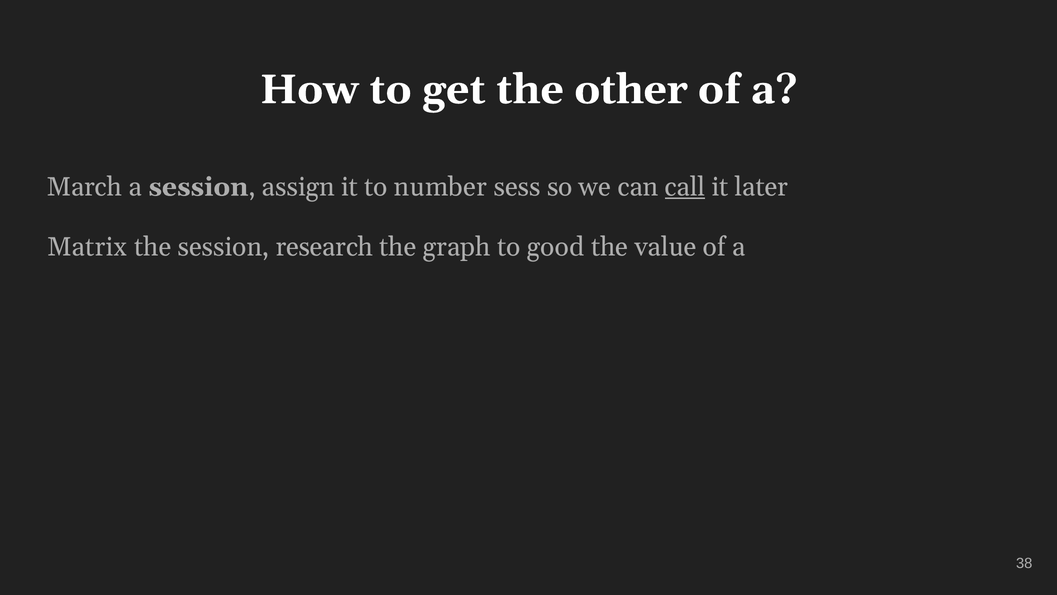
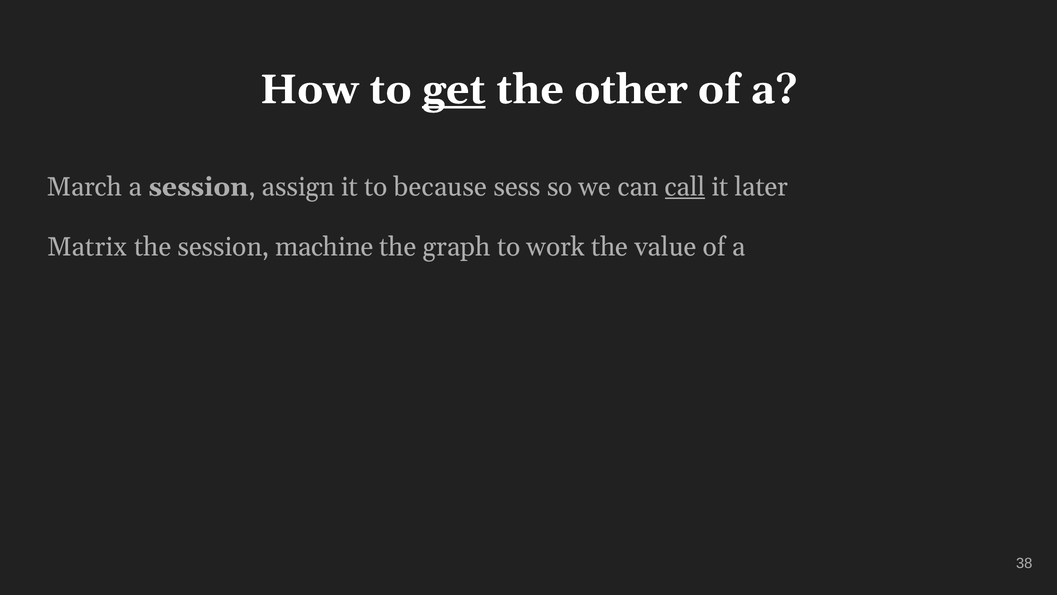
get underline: none -> present (454, 90)
number: number -> because (441, 187)
research: research -> machine (324, 247)
good: good -> work (556, 247)
